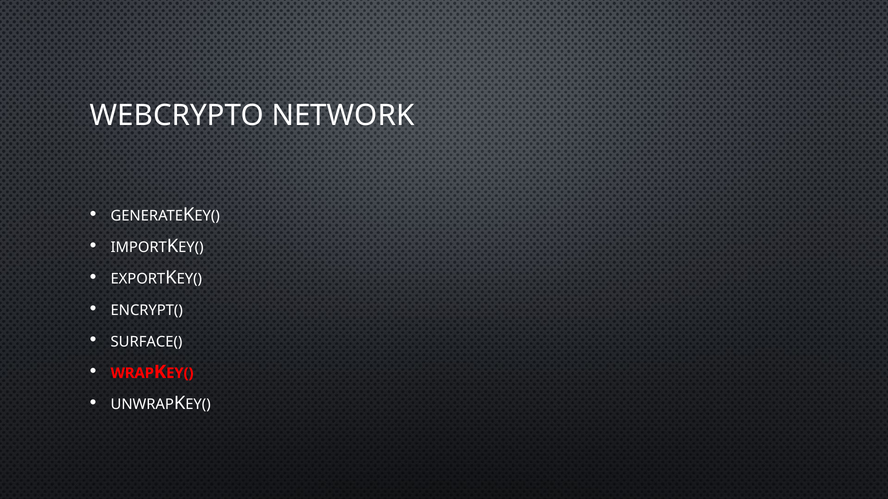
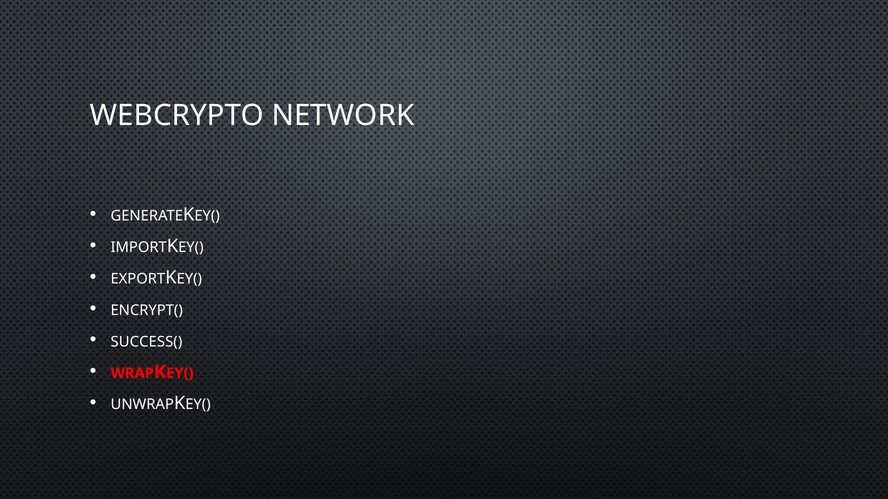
SURFACE(: SURFACE( -> SUCCESS( (146, 342)
